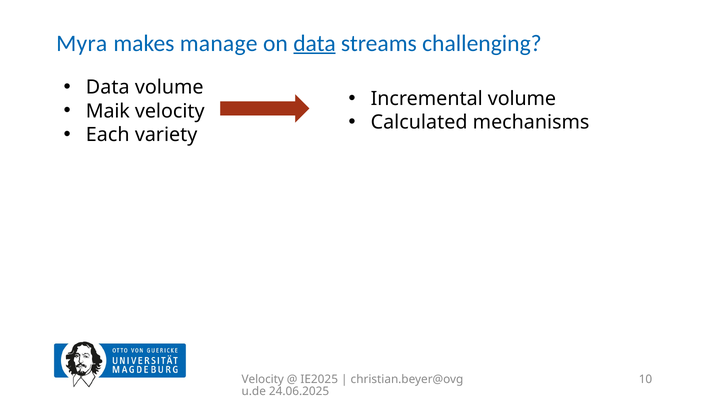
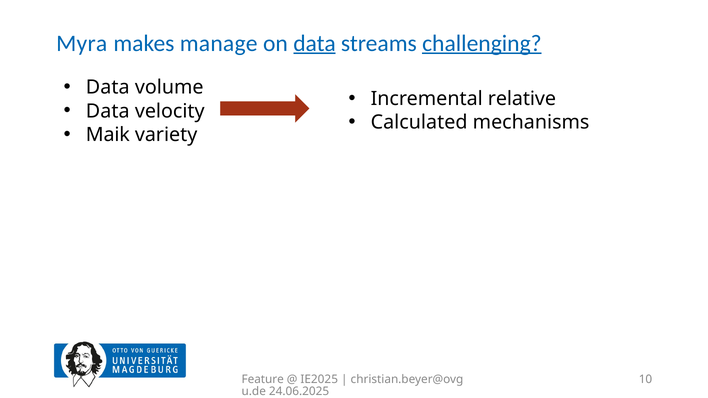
challenging underline: none -> present (482, 43)
Incremental volume: volume -> relative (522, 99)
Maik: Maik -> Data (108, 111)
Each: Each -> Maik (108, 135)
Velocity: Velocity -> Feature (263, 380)
